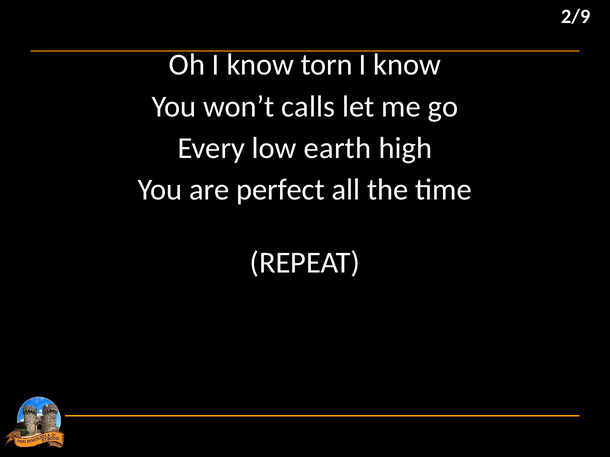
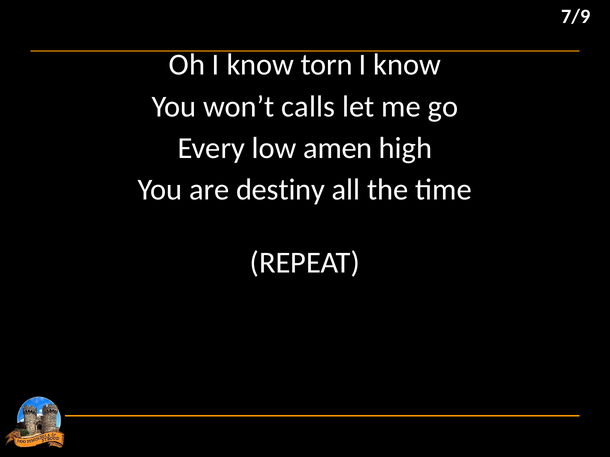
2/9: 2/9 -> 7/9 (576, 17)
earth: earth -> amen (338, 148)
perfect: perfect -> destiny (281, 190)
